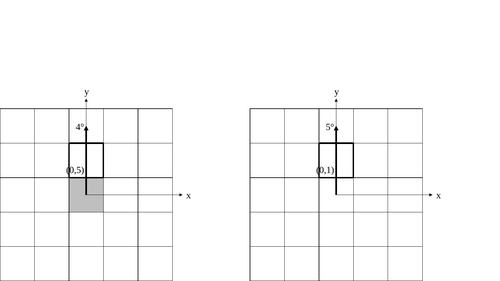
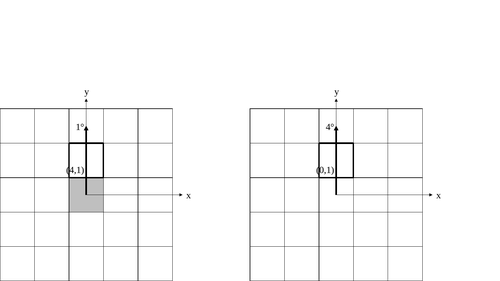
4°: 4° -> 1° (80, 127)
5°: 5° -> 4° (330, 127)
0,5: 0,5 -> 4,1 (75, 170)
